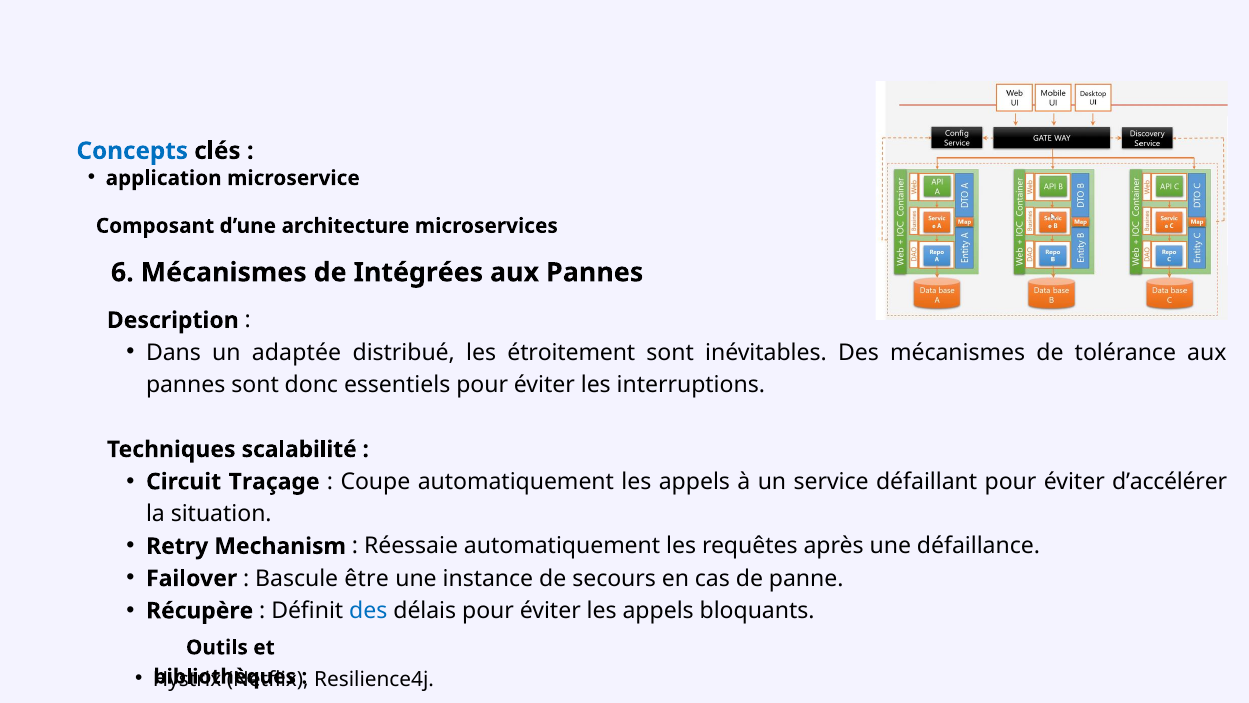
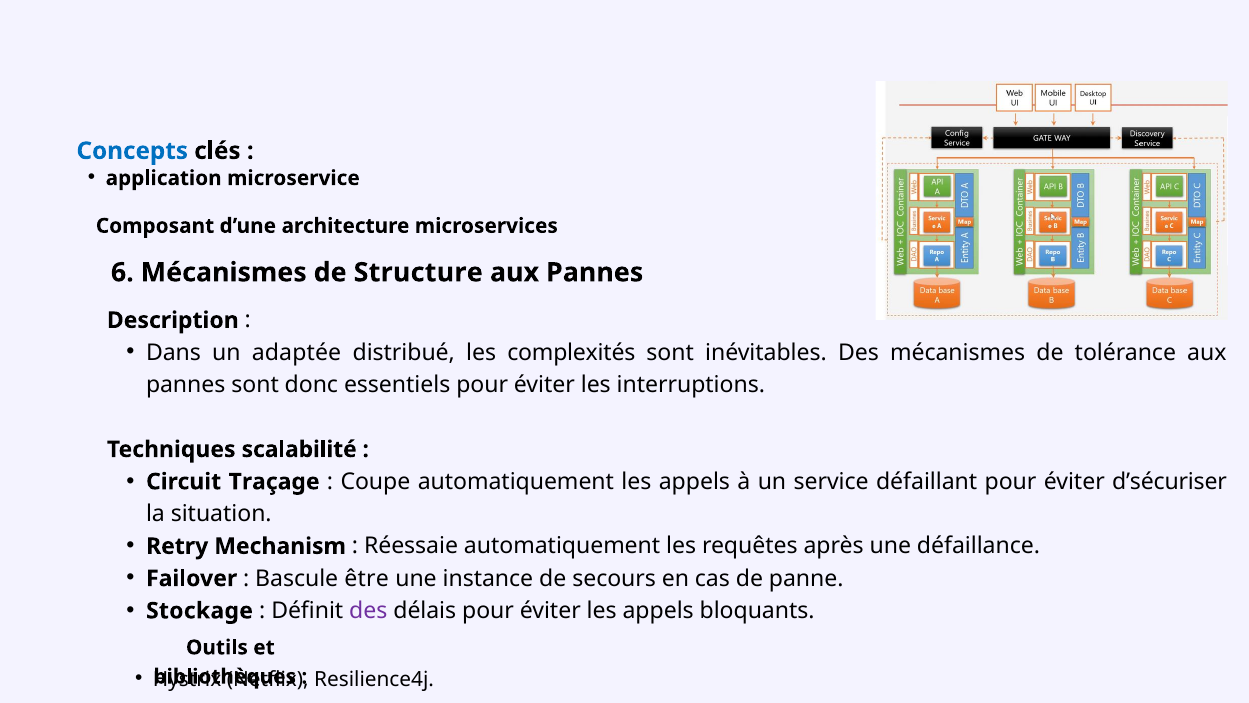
Intégrées: Intégrées -> Structure (418, 272)
étroitement: étroitement -> complexités (571, 352)
d’accélérer: d’accélérer -> d’sécuriser (1170, 481)
Récupère: Récupère -> Stockage (199, 610)
des colour: blue -> purple (368, 610)
